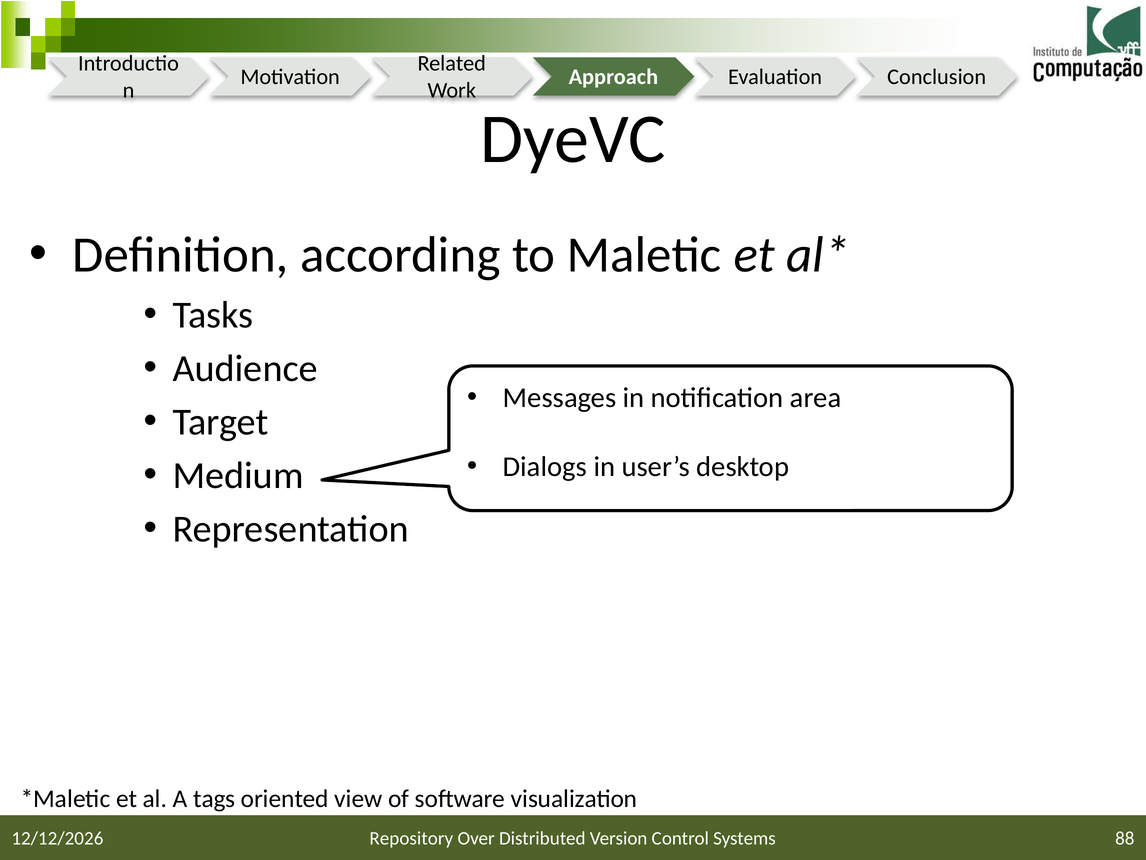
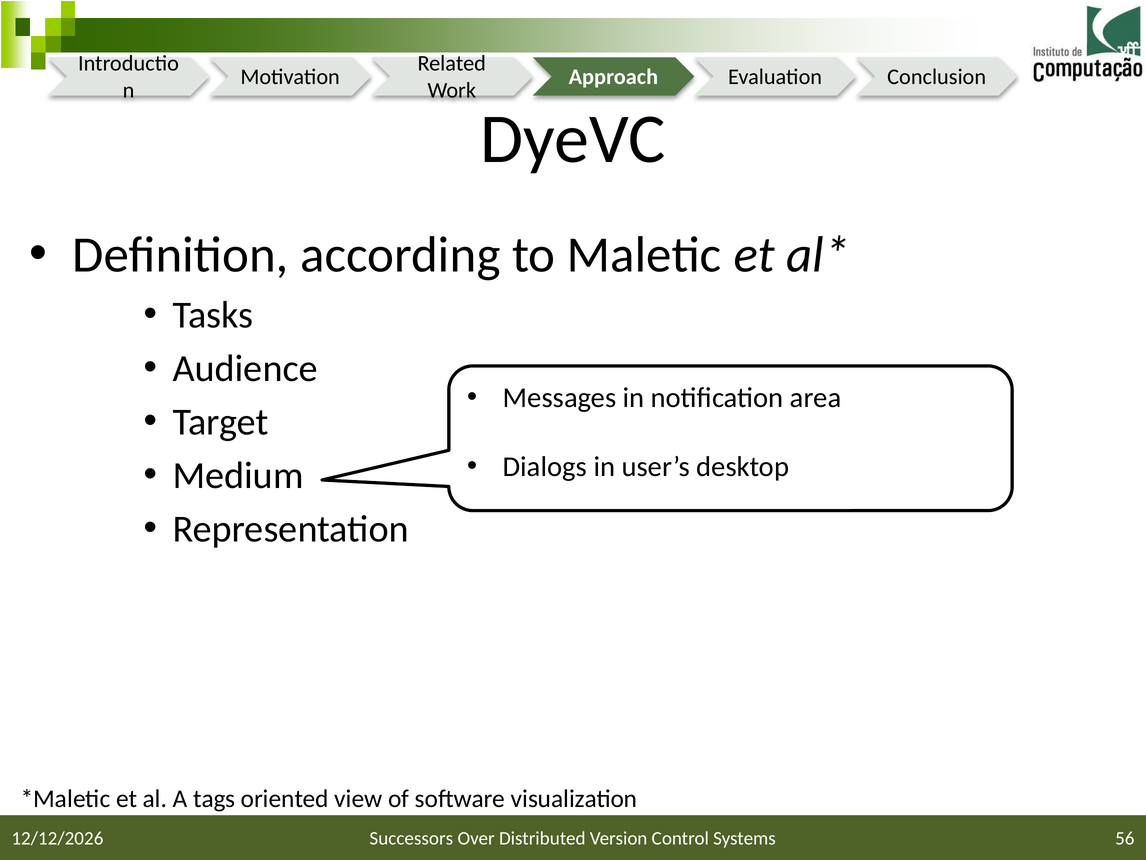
Repository: Repository -> Successors (411, 838)
88: 88 -> 56 (1125, 838)
